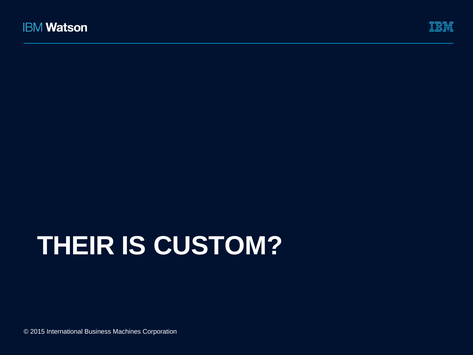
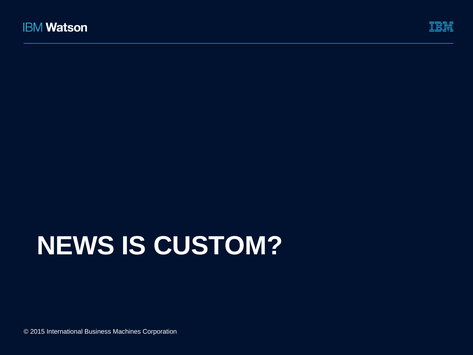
THEIR: THEIR -> NEWS (76, 246)
